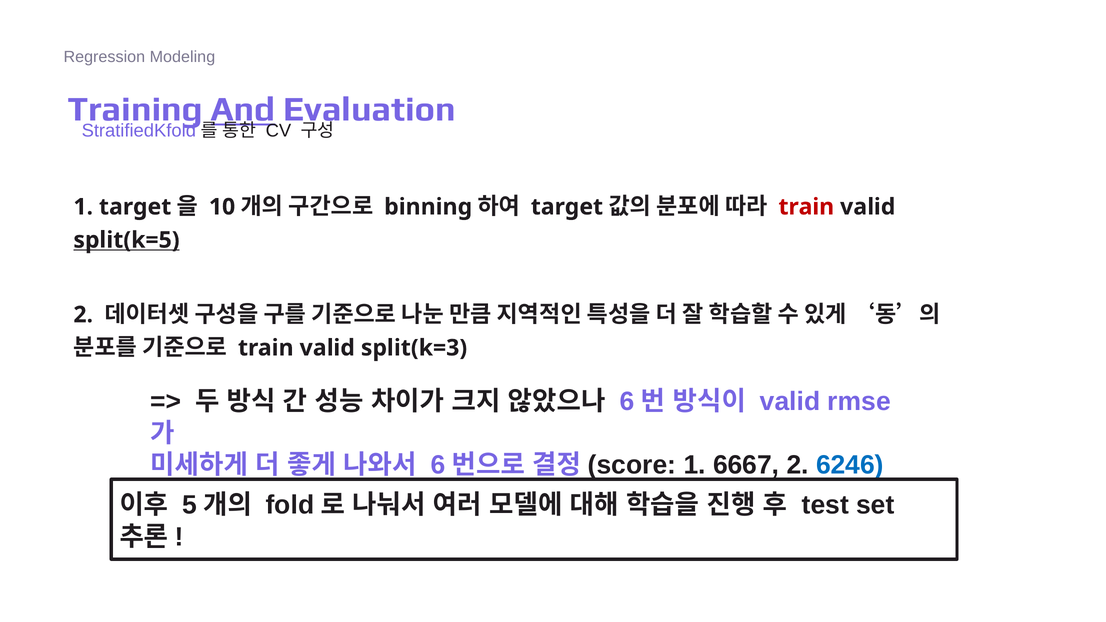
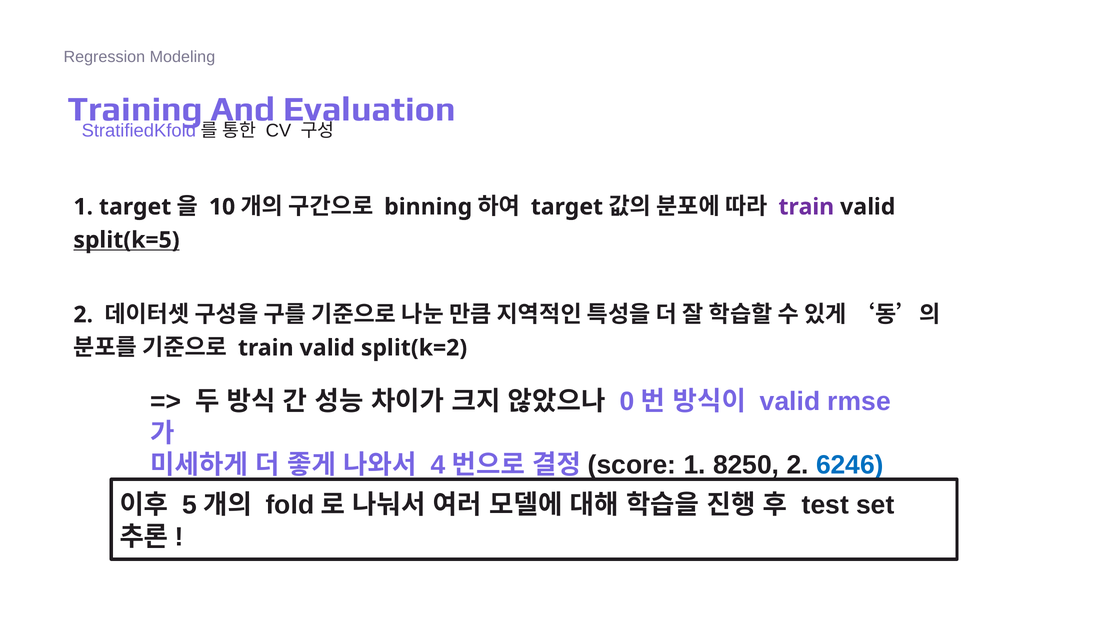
And underline: present -> none (243, 110)
train colour: red -> purple (806, 207)
split(k=3: split(k=3 -> split(k=2 (414, 348)
6: 6 -> 0 (627, 402)
6: 6 -> 4 (438, 465)
6667: 6667 -> 8250 (746, 465)
